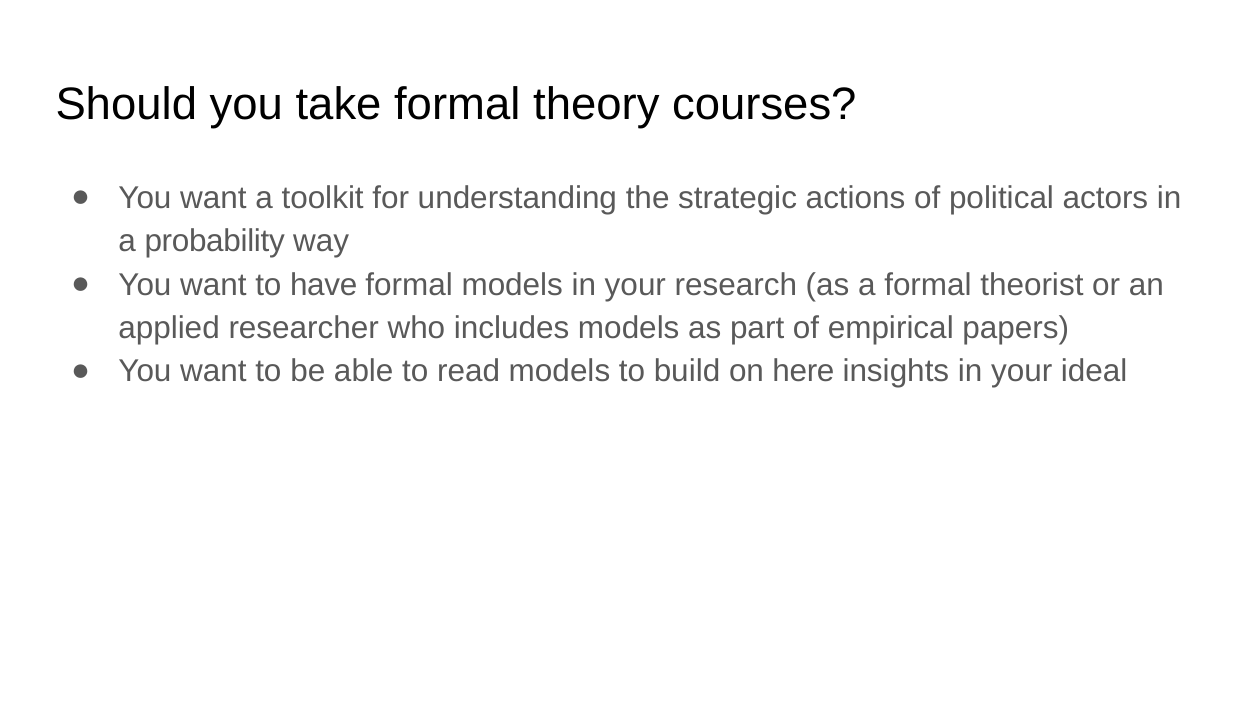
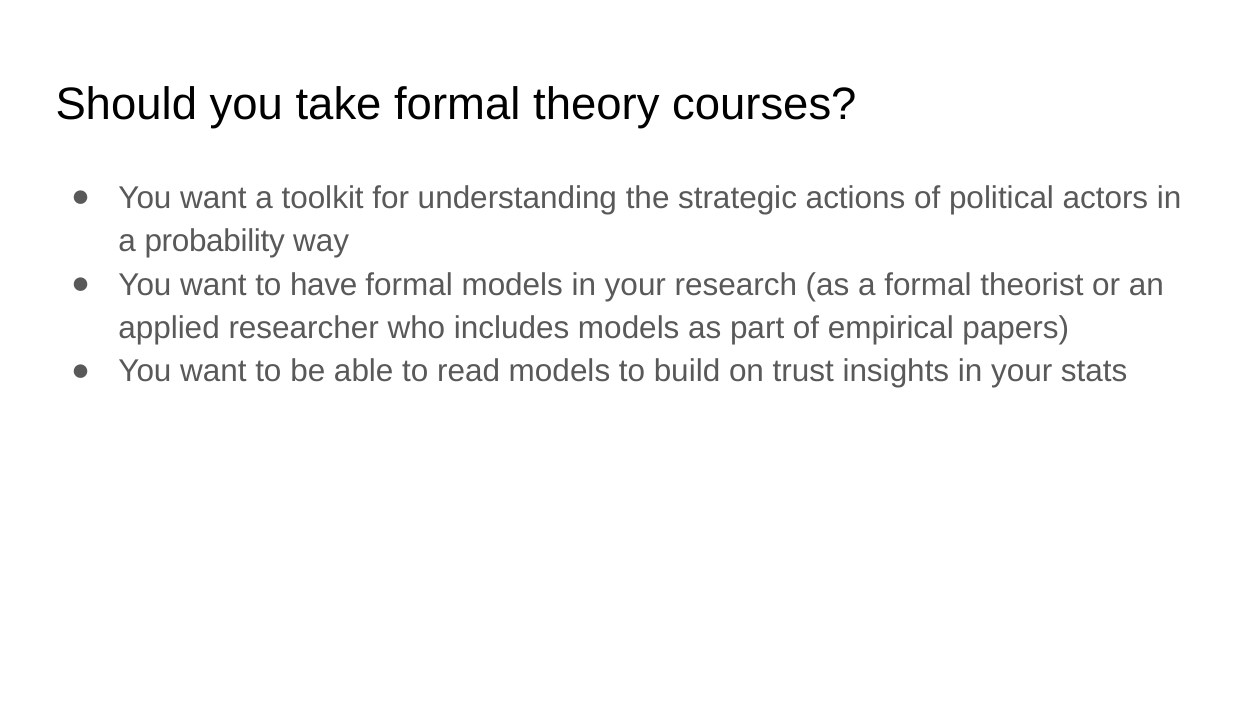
here: here -> trust (803, 372)
ideal: ideal -> stats (1094, 372)
